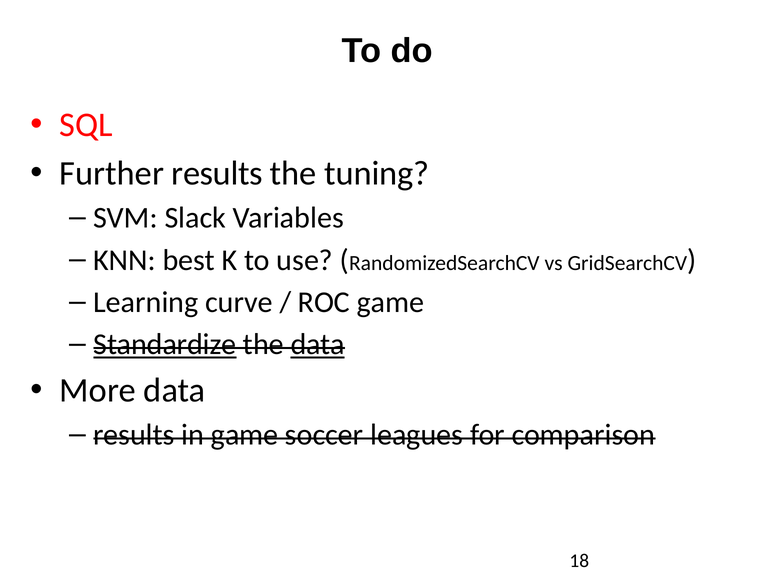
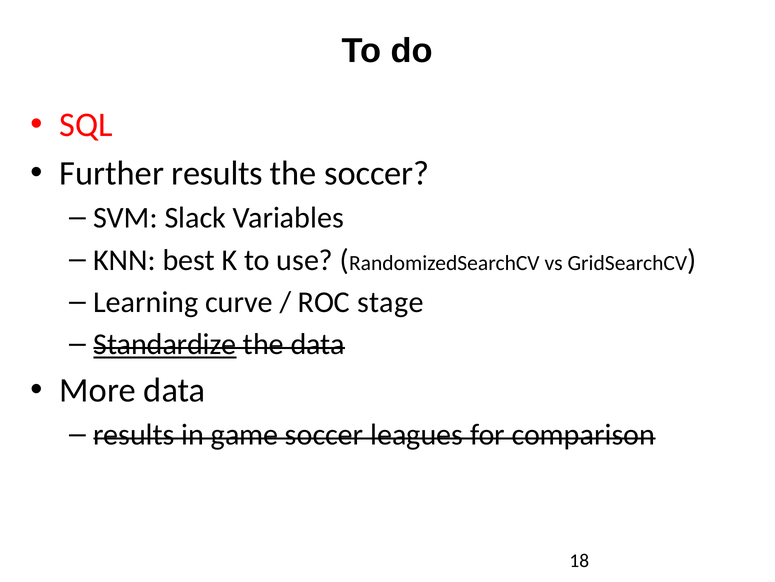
the tuning: tuning -> soccer (377, 173)
ROC game: game -> stage (390, 302)
data underline: present -> none (318, 344)
